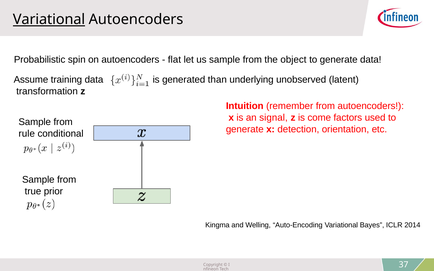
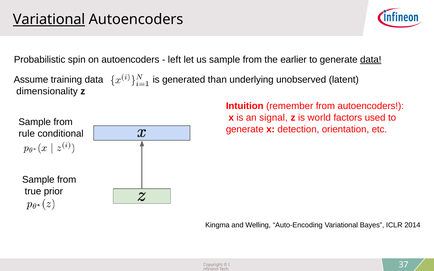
flat: flat -> left (174, 60)
object: object -> earlier (294, 60)
data underline: none -> present (371, 60)
transformation: transformation -> dimensionality (47, 91)
come: come -> world (319, 118)
